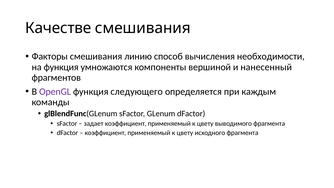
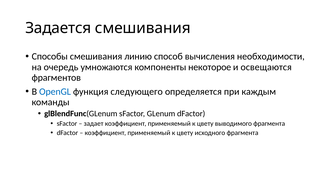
Качестве: Качестве -> Задается (58, 28)
Факторы: Факторы -> Способы (50, 56)
на функция: функция -> очередь (61, 67)
вершиной: вершиной -> некоторое (210, 67)
нанесенный: нанесенный -> освещаются (266, 67)
OpenGL colour: purple -> blue (55, 92)
